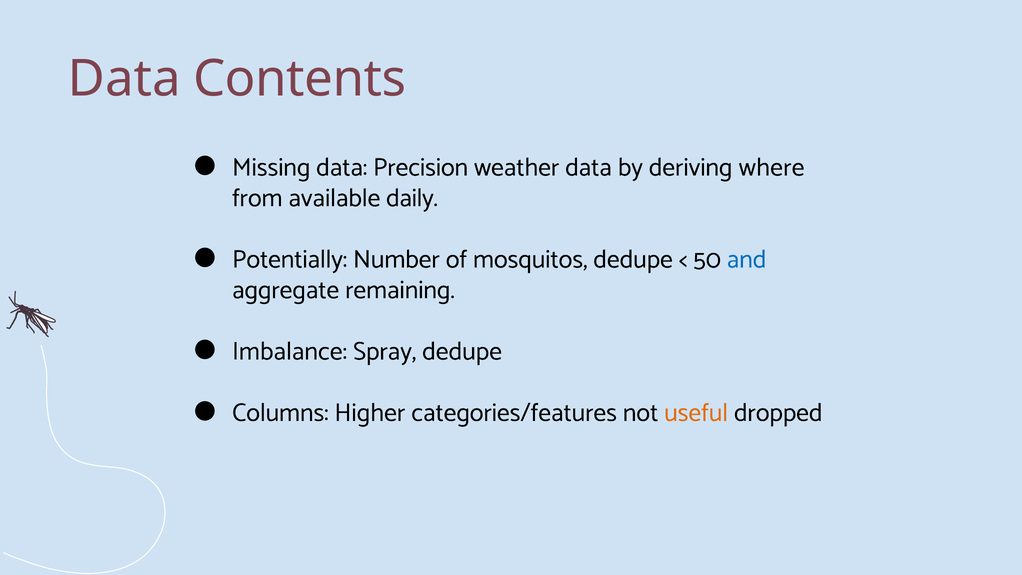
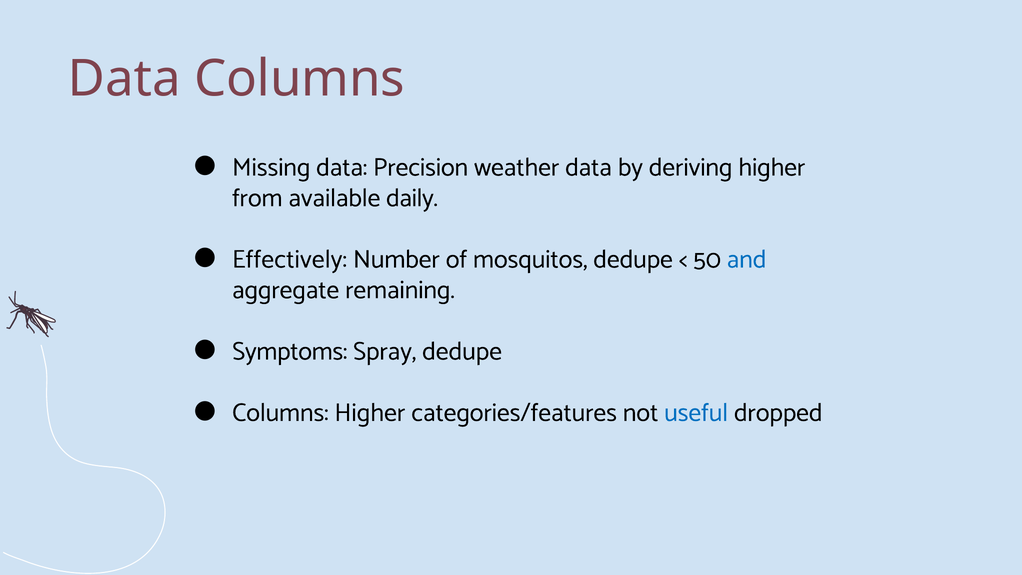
Data Contents: Contents -> Columns (300, 79)
deriving where: where -> higher (772, 167)
Potentially: Potentially -> Effectively (289, 259)
Imbalance: Imbalance -> Symptoms (290, 351)
useful colour: orange -> blue (696, 412)
